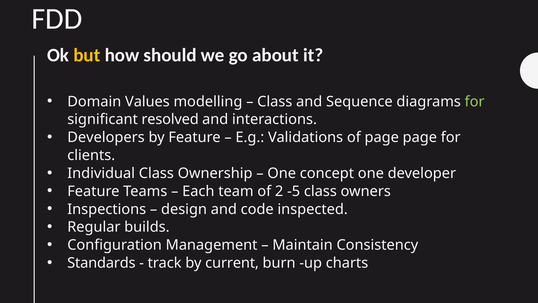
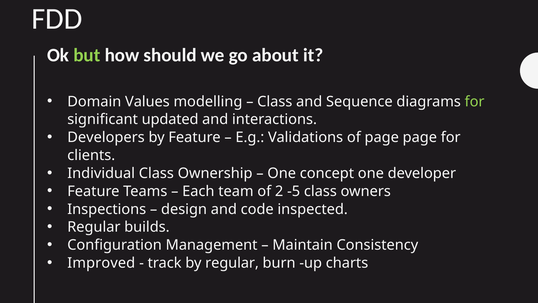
but colour: yellow -> light green (87, 55)
resolved: resolved -> updated (170, 119)
Standards: Standards -> Improved (101, 263)
by current: current -> regular (232, 263)
